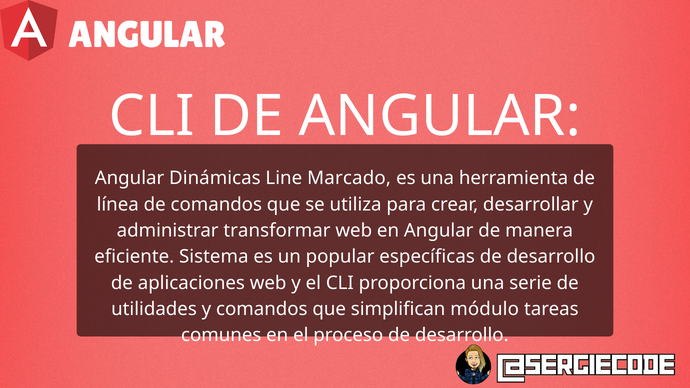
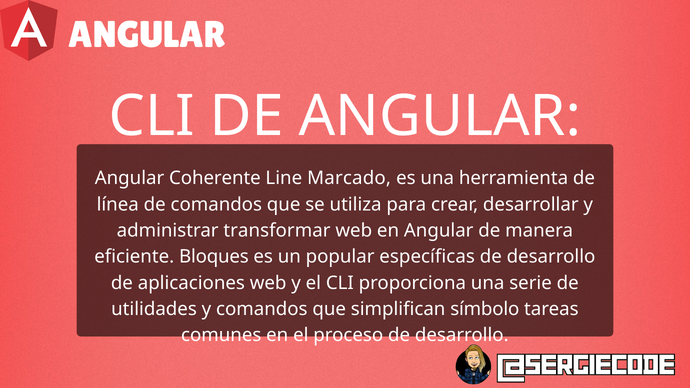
Dinámicas: Dinámicas -> Coherente (215, 178)
Sistema: Sistema -> Bloques (214, 257)
módulo: módulo -> símbolo (485, 309)
